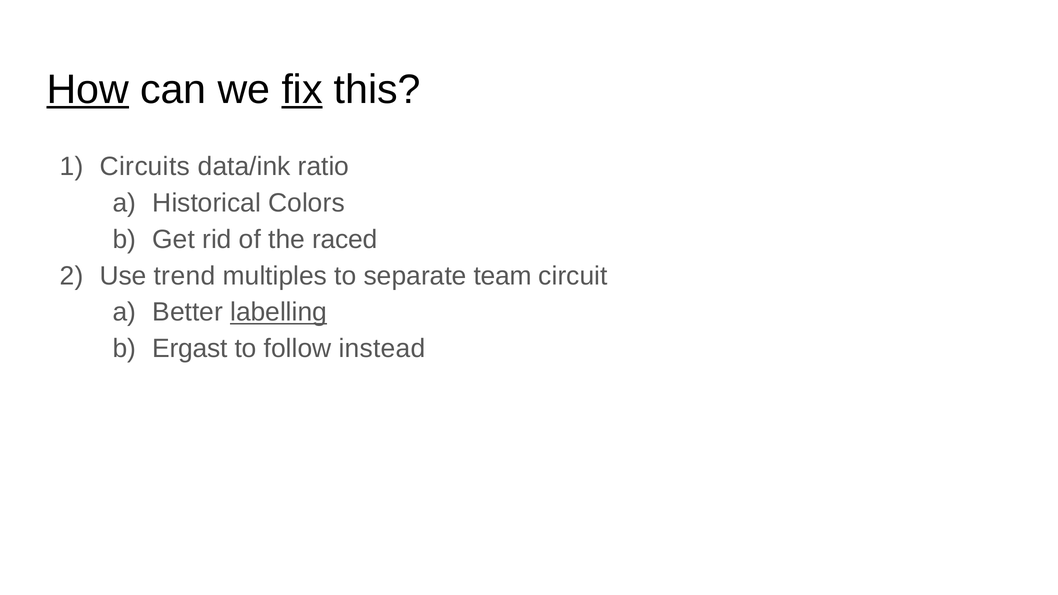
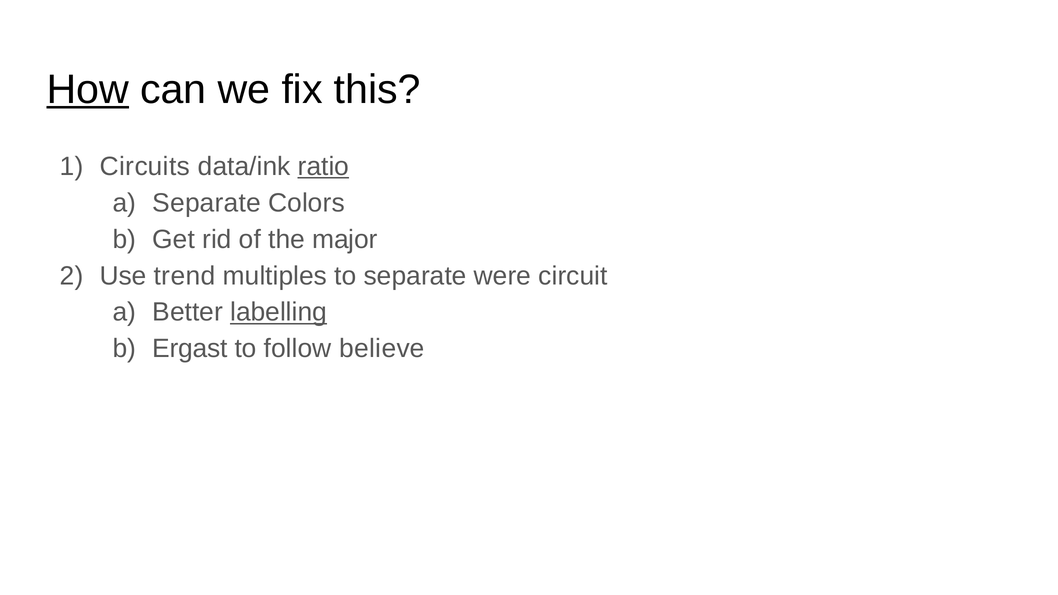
fix underline: present -> none (302, 90)
ratio underline: none -> present (323, 166)
Historical: Historical -> Separate (207, 203)
raced: raced -> major (345, 239)
team: team -> were (503, 276)
instead: instead -> believe (382, 349)
